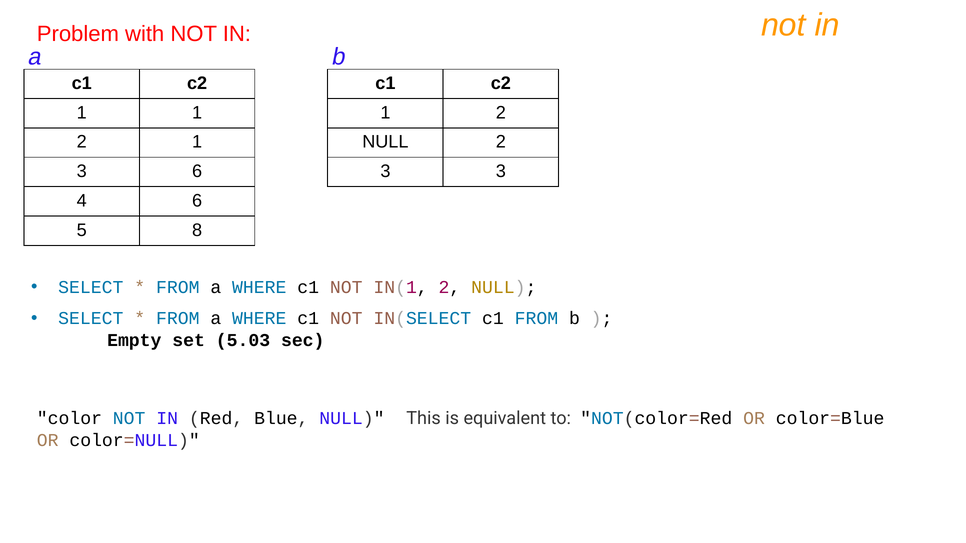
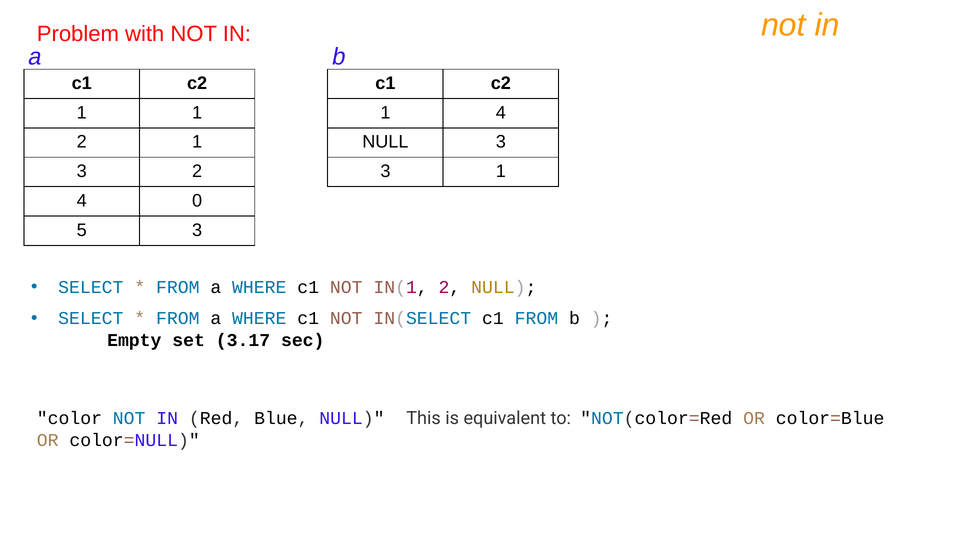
2: 2 -> 4 (501, 113)
NULL 2: 2 -> 3 (501, 142)
3 6: 6 -> 2 (197, 171)
3 3: 3 -> 1 (501, 171)
4 6: 6 -> 0 (197, 201)
5 8: 8 -> 3 (197, 230)
5.03: 5.03 -> 3.17 (243, 340)
